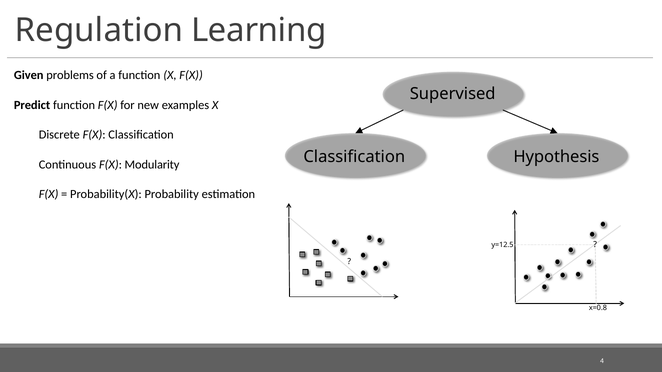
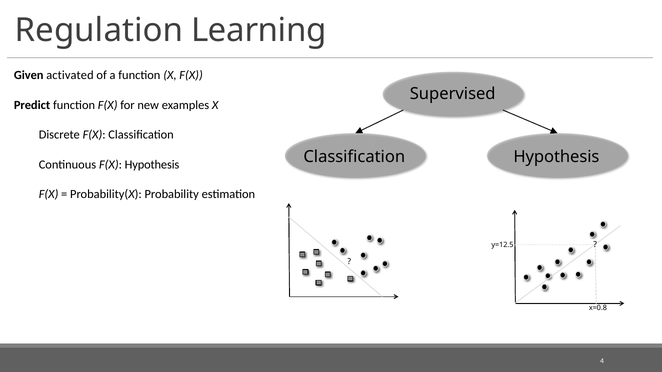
problems: problems -> activated (70, 75)
F(X Modularity: Modularity -> Hypothesis (152, 165)
